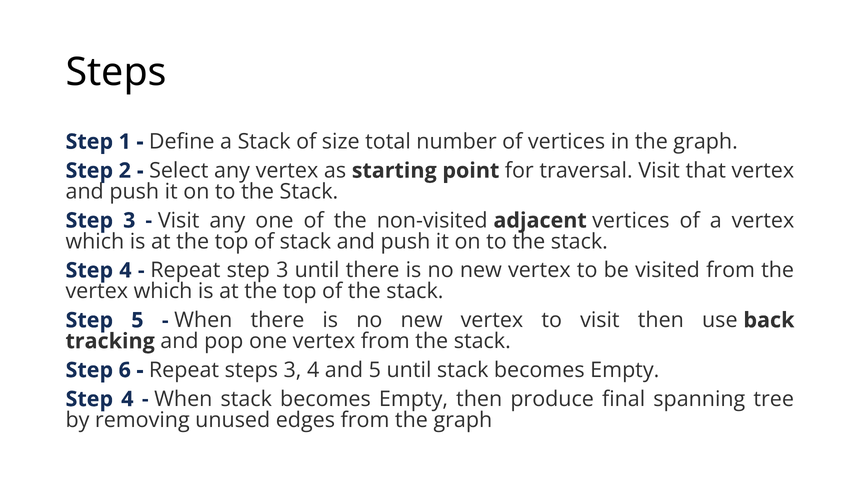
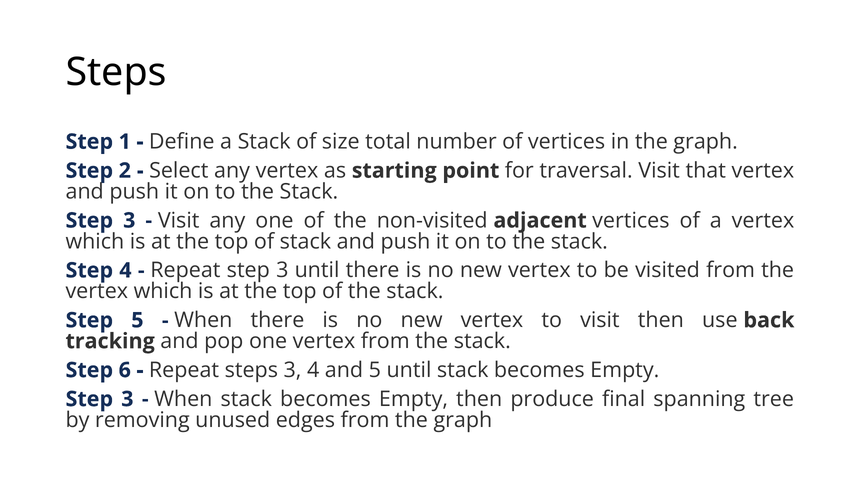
4: 4 -> 3 (127, 399)
